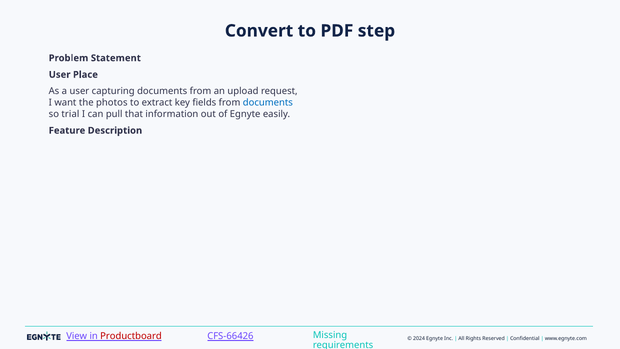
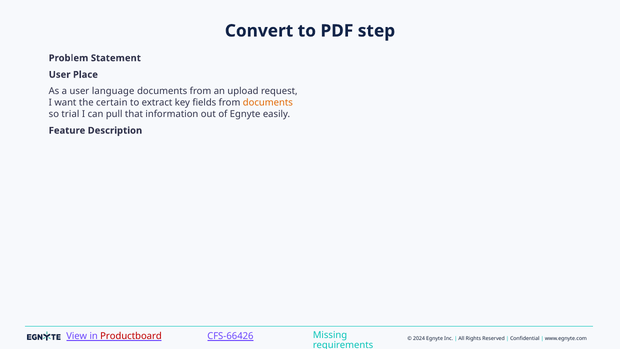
capturing: capturing -> language (113, 91)
photos: photos -> certain (112, 103)
documents colour: blue -> orange (268, 103)
